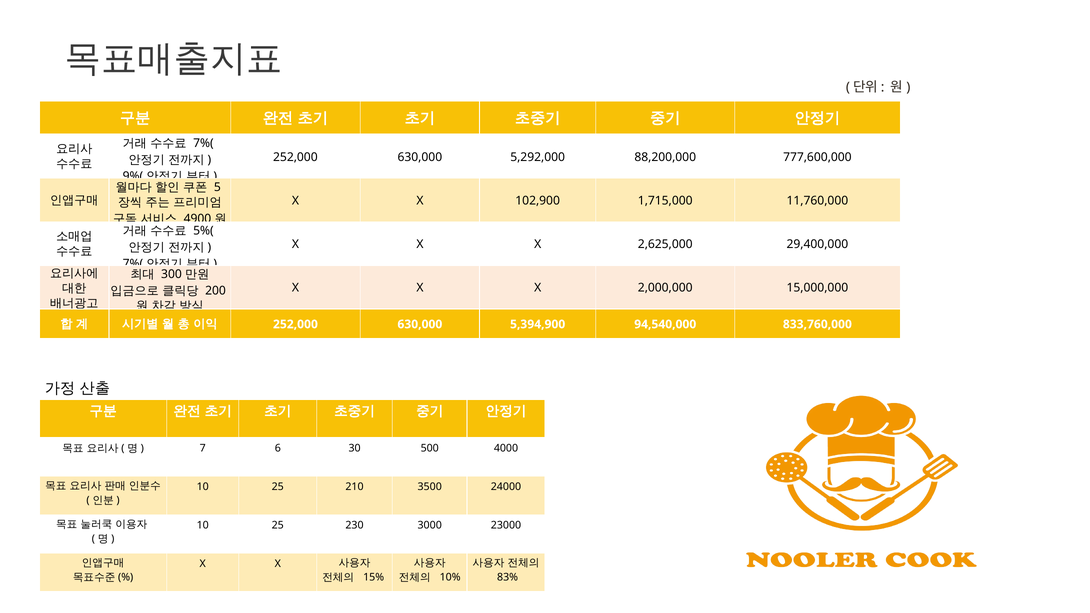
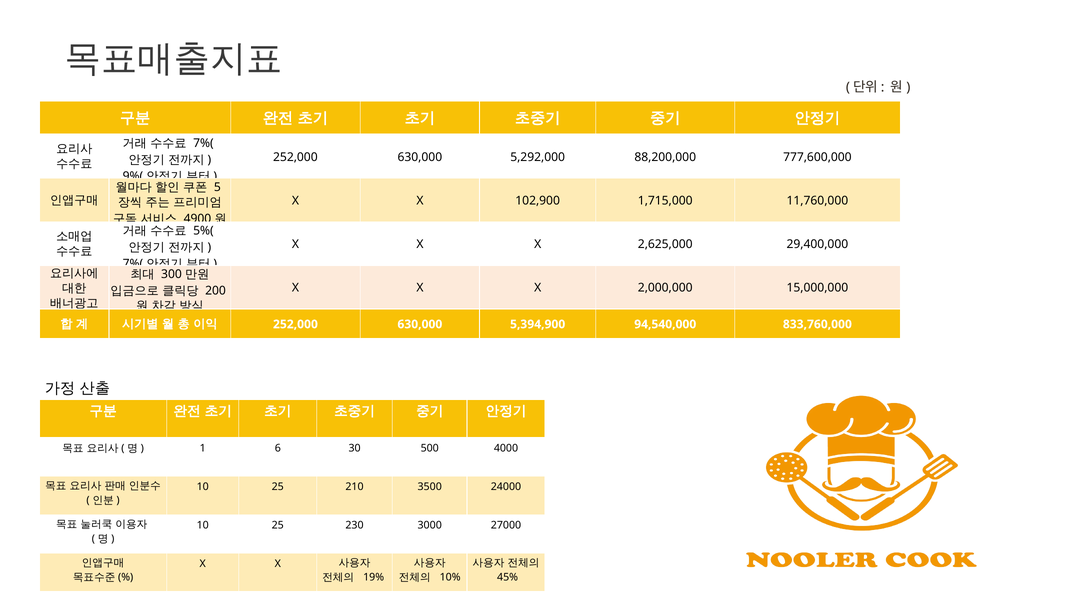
7: 7 -> 1 (203, 449)
23000: 23000 -> 27000 (506, 525)
15%: 15% -> 19% (374, 577)
83%: 83% -> 45% (508, 577)
